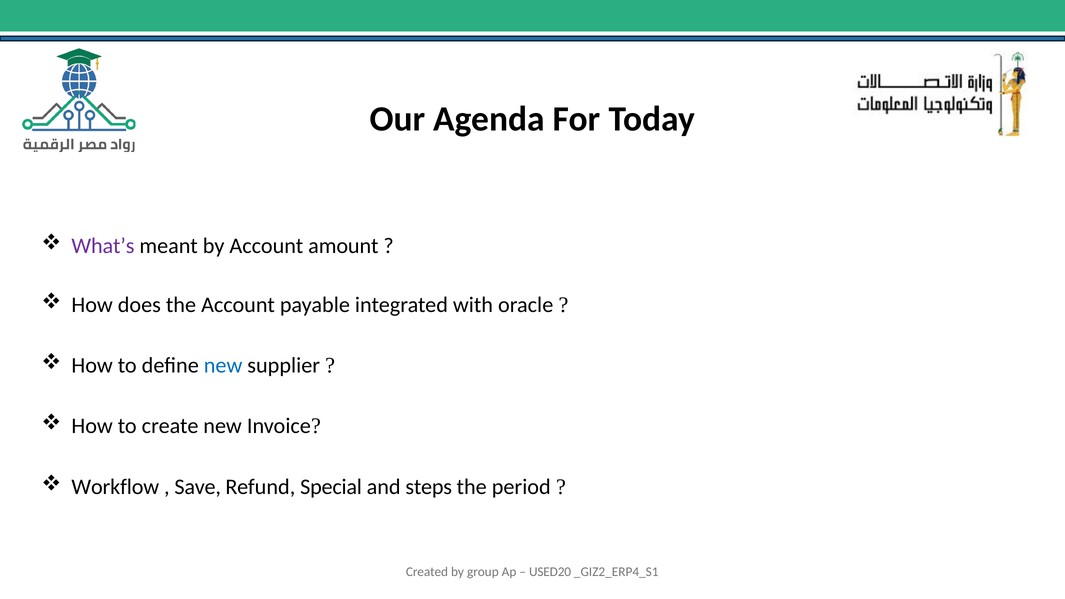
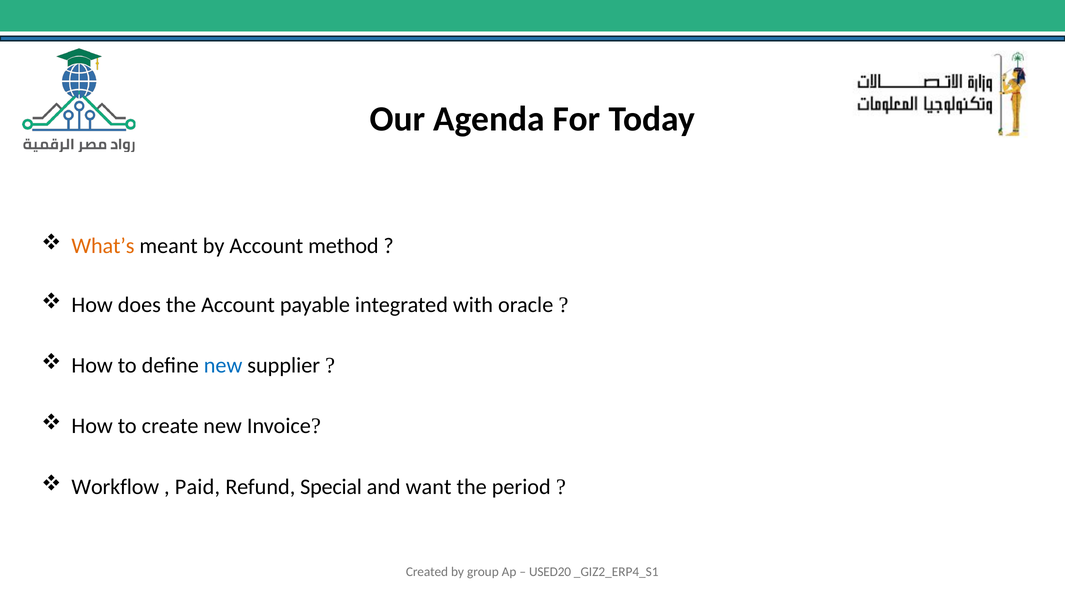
What’s colour: purple -> orange (103, 246)
amount: amount -> method (343, 246)
Save: Save -> Paid (197, 487)
steps: steps -> want (429, 487)
